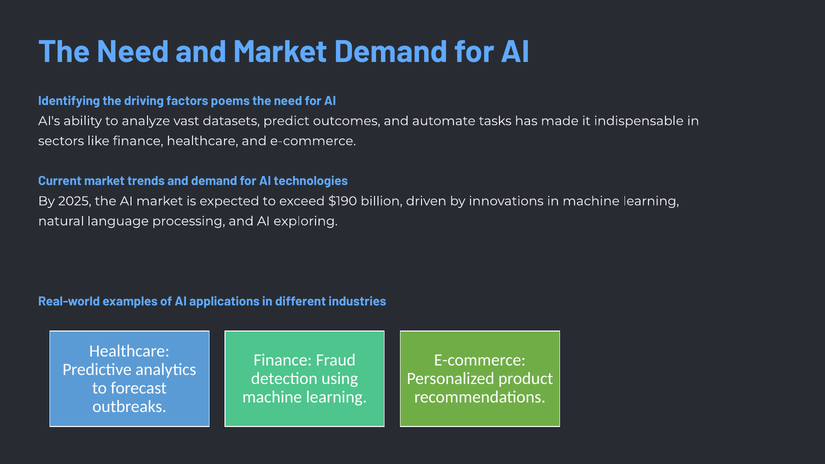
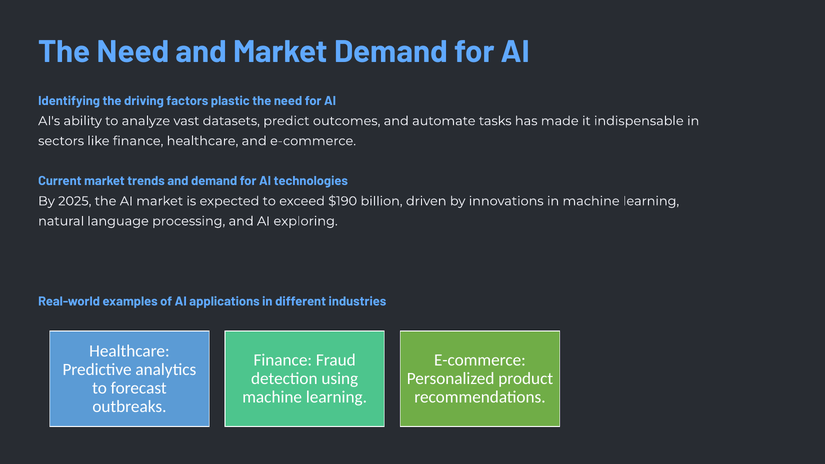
poems: poems -> plastic (230, 101)
